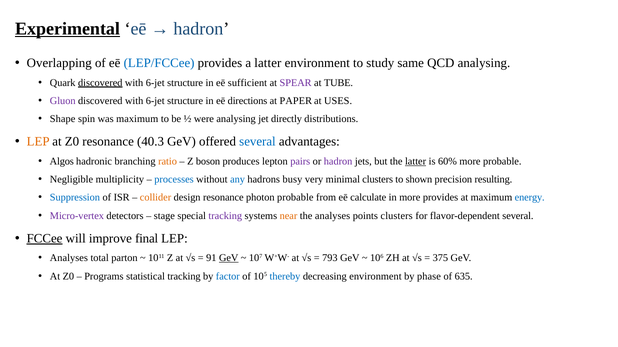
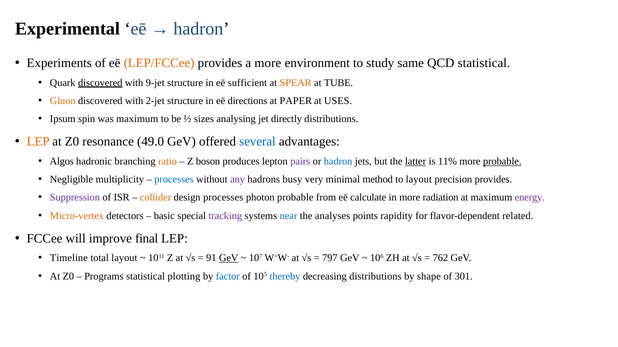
Experimental underline: present -> none (68, 29)
Overlapping: Overlapping -> Experiments (59, 63)
LEP/FCCee colour: blue -> orange (159, 63)
a latter: latter -> more (268, 63)
QCD analysing: analysing -> statistical (484, 63)
6-jet: 6-jet -> 9-jet (155, 83)
SPEAR colour: purple -> orange (296, 83)
Gluon colour: purple -> orange (63, 101)
6-jet: 6-jet -> 2-jet (155, 101)
Shape: Shape -> Ipsum (63, 119)
were: were -> sizes (204, 119)
40.3: 40.3 -> 49.0 (151, 142)
hadron colour: purple -> blue (338, 162)
60%: 60% -> 11% (447, 162)
probable underline: none -> present (502, 162)
any colour: blue -> purple (238, 180)
minimal clusters: clusters -> method (378, 180)
to shown: shown -> layout (419, 180)
precision resulting: resulting -> provides (493, 180)
Suppression colour: blue -> purple (75, 198)
design resonance: resonance -> processes (223, 198)
more provides: provides -> radiation (441, 198)
energy colour: blue -> purple (530, 198)
Micro-vertex colour: purple -> orange (77, 216)
stage: stage -> basic (164, 216)
near colour: orange -> blue (288, 216)
points clusters: clusters -> rapidity (397, 216)
flavor-dependent several: several -> related (518, 216)
FCCee underline: present -> none (45, 239)
Analyses: Analyses -> Timeline (69, 258)
total parton: parton -> layout (124, 258)
793: 793 -> 797 (330, 258)
375: 375 -> 762 (440, 258)
statistical tracking: tracking -> plotting (184, 277)
decreasing environment: environment -> distributions (375, 277)
phase: phase -> shape (429, 277)
635: 635 -> 301 (464, 277)
